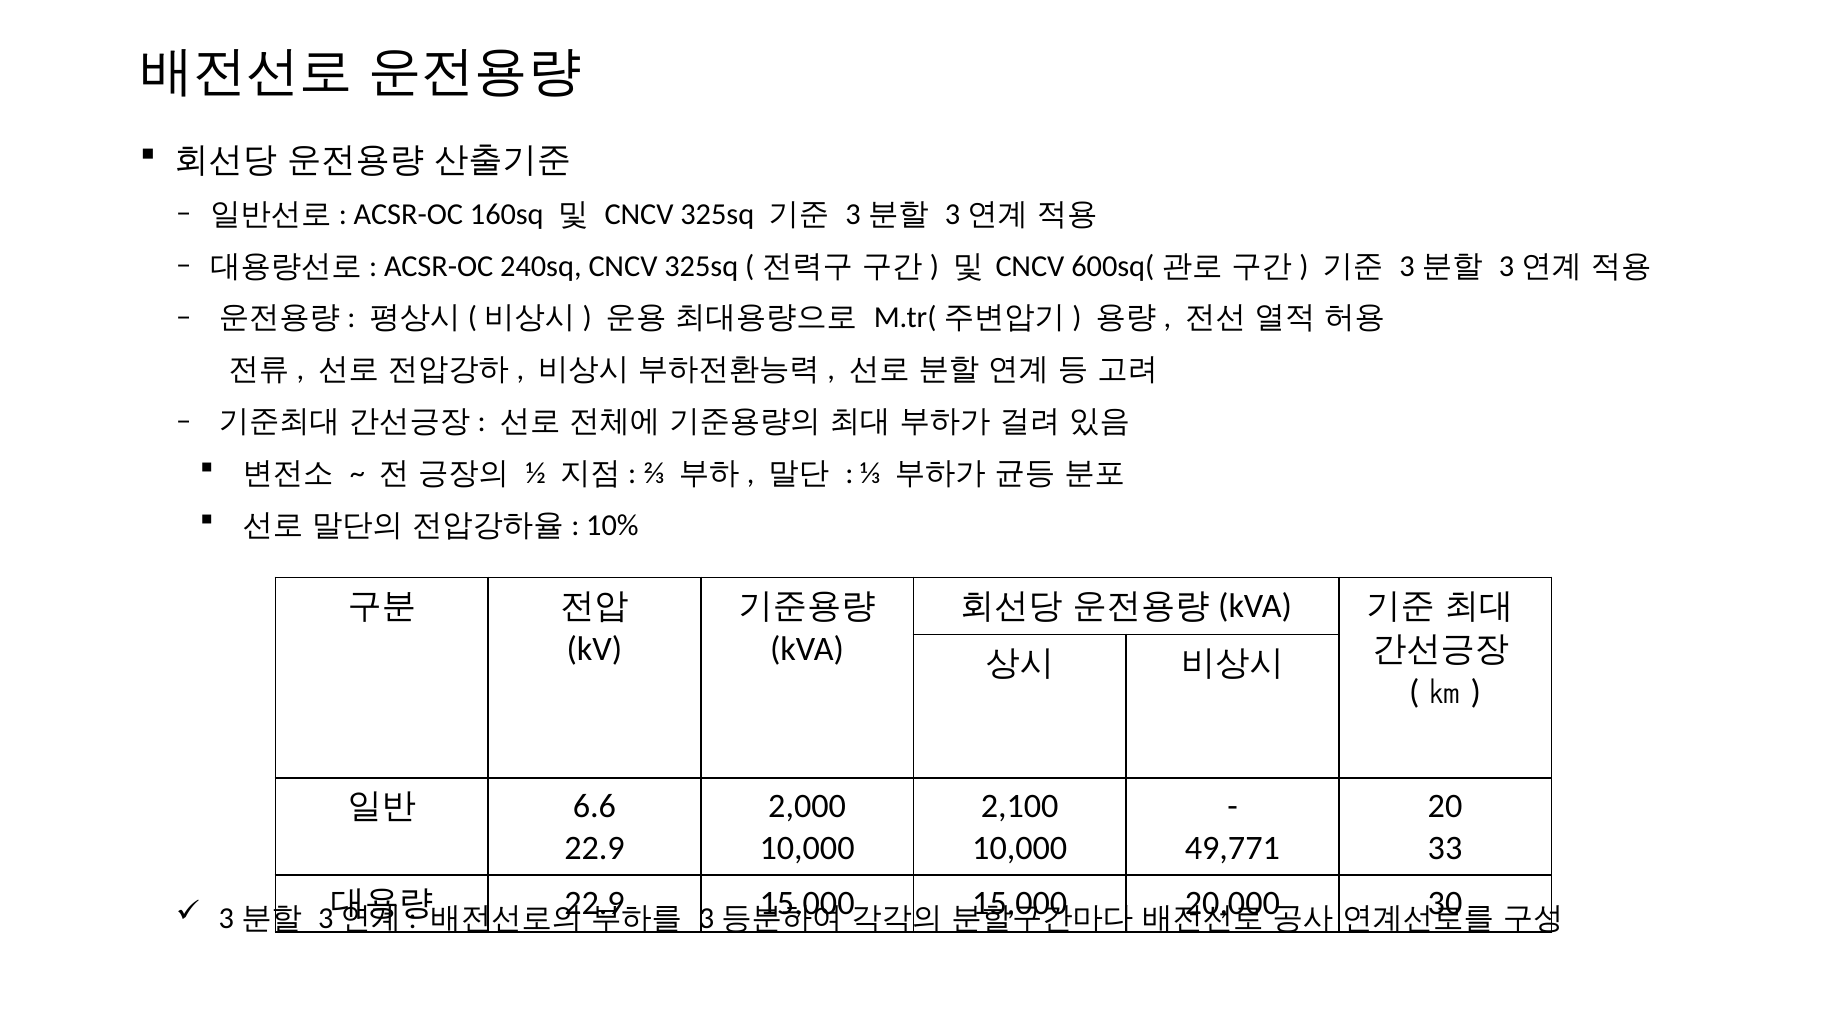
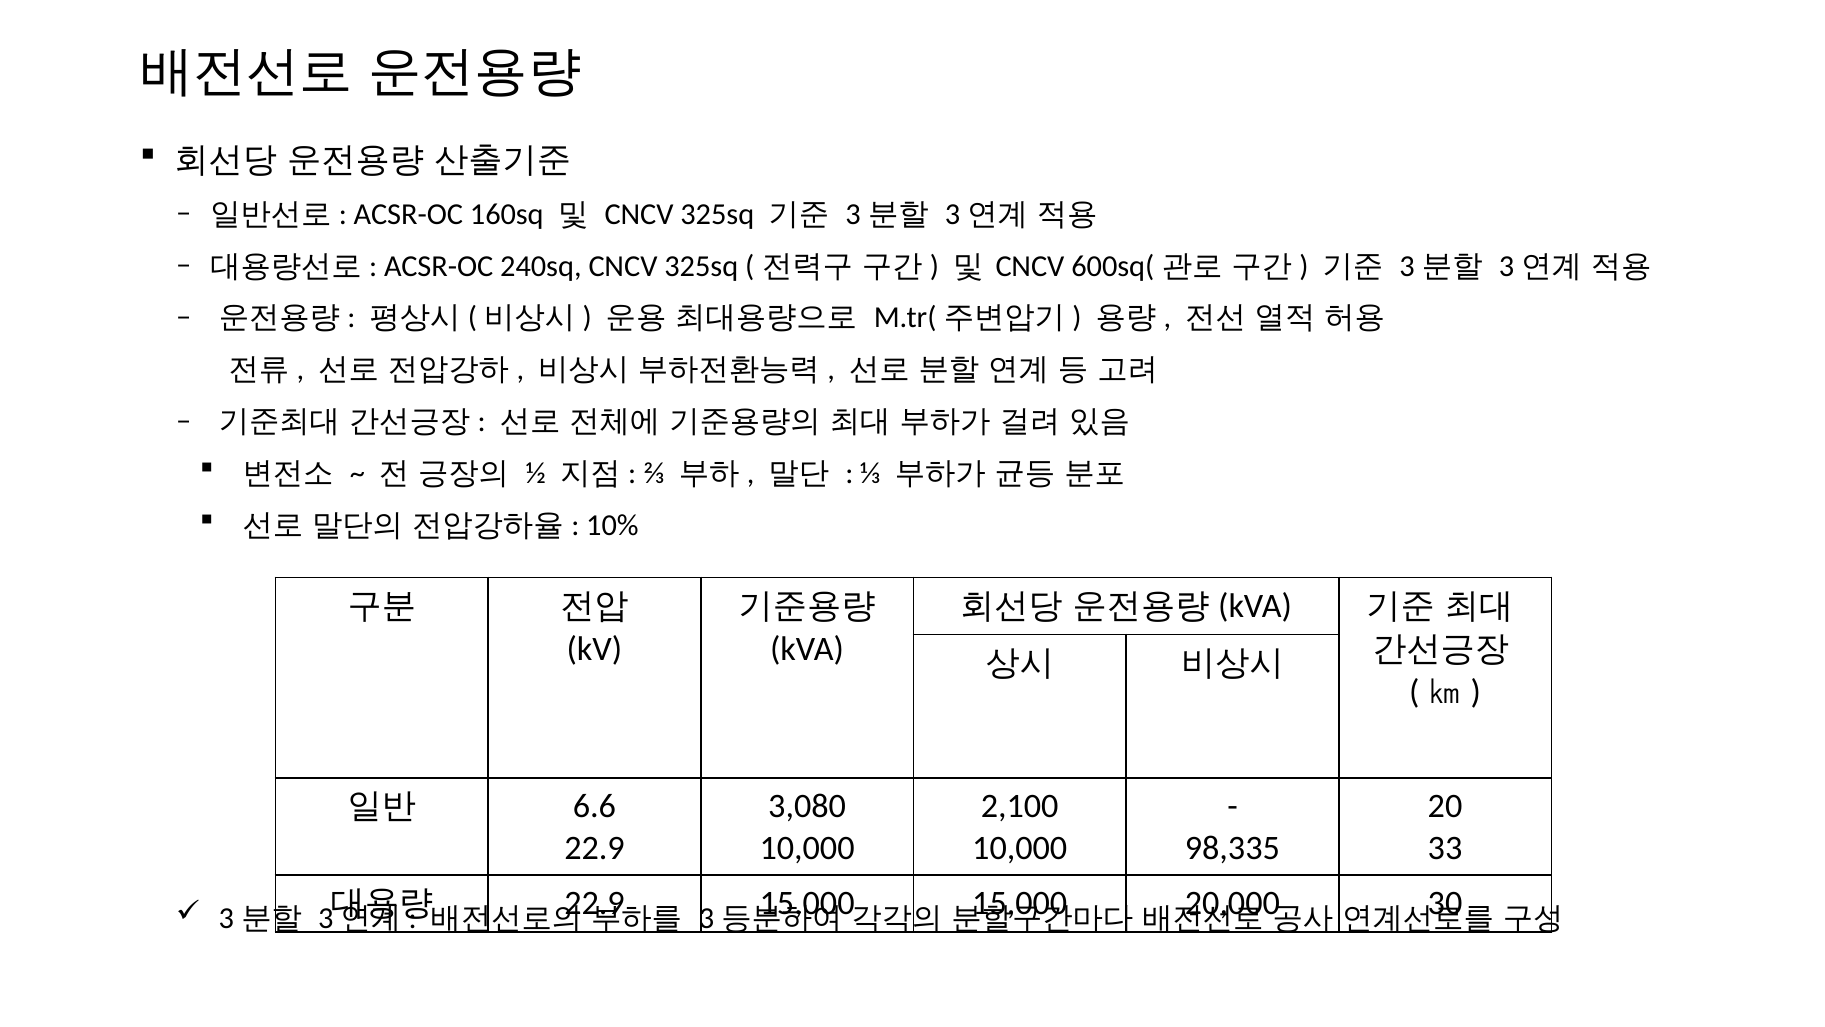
2,000: 2,000 -> 3,080 (807, 806)
49,771: 49,771 -> 98,335 (1232, 847)
